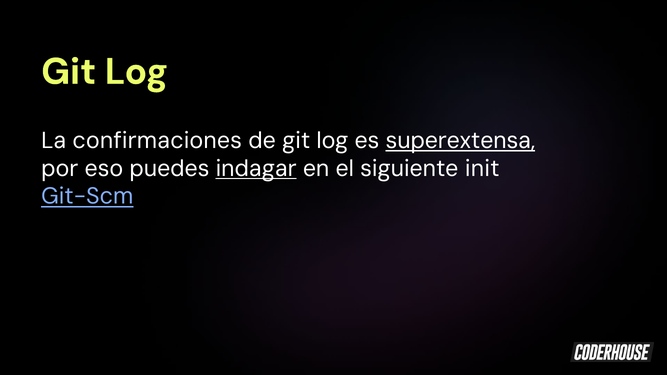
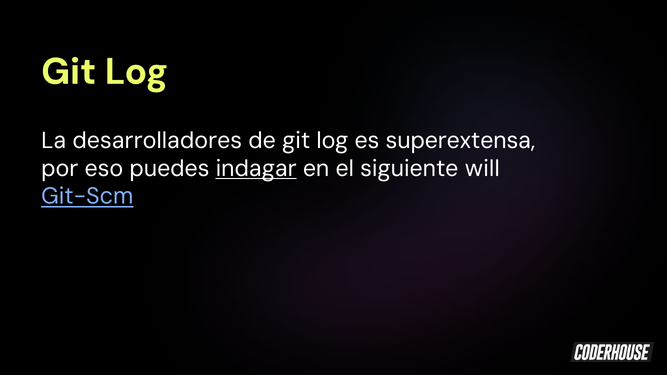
confirmaciones: confirmaciones -> desarrolladores (157, 141)
superextensa underline: present -> none (460, 141)
init: init -> will (482, 169)
